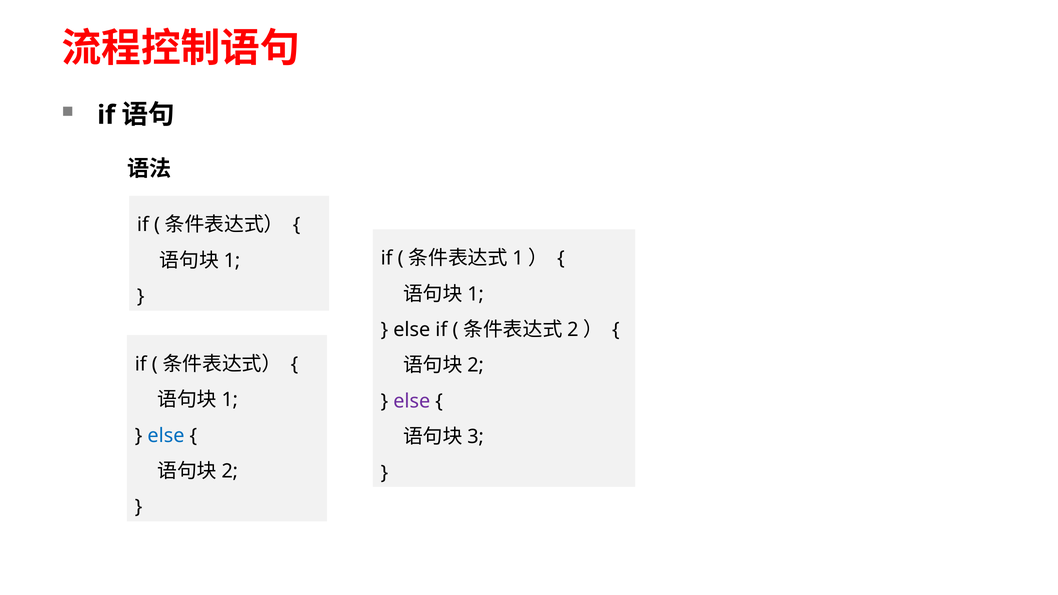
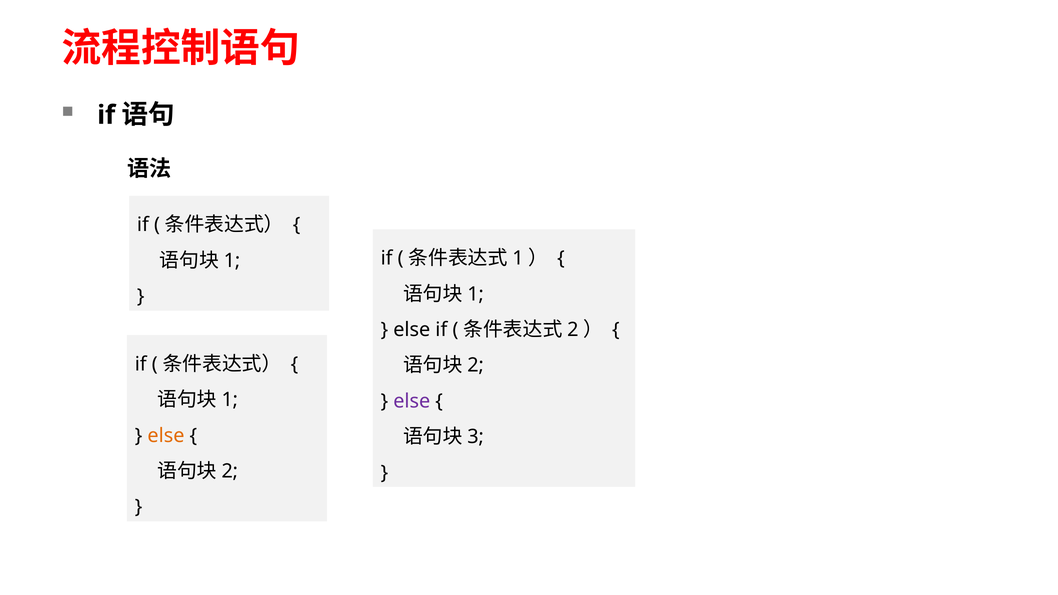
else colour: blue -> orange (166, 436)
